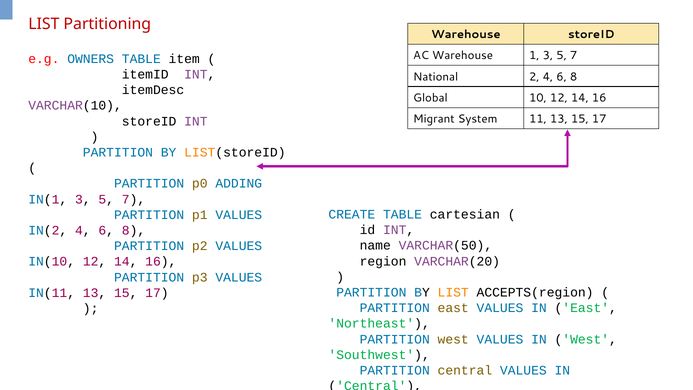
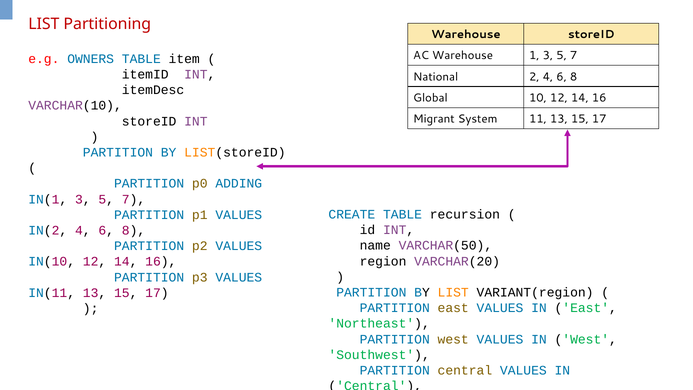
cartesian: cartesian -> recursion (465, 214)
ACCEPTS(region: ACCEPTS(region -> VARIANT(region (535, 292)
